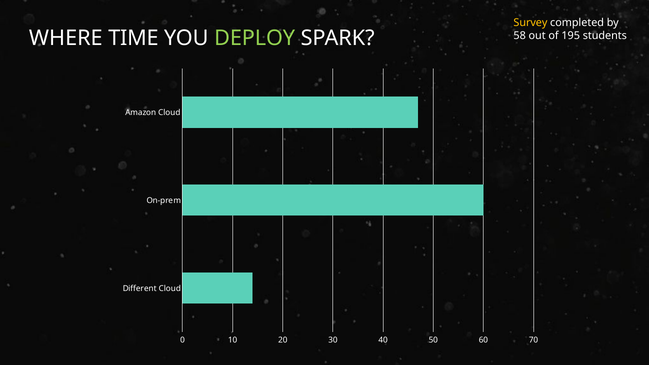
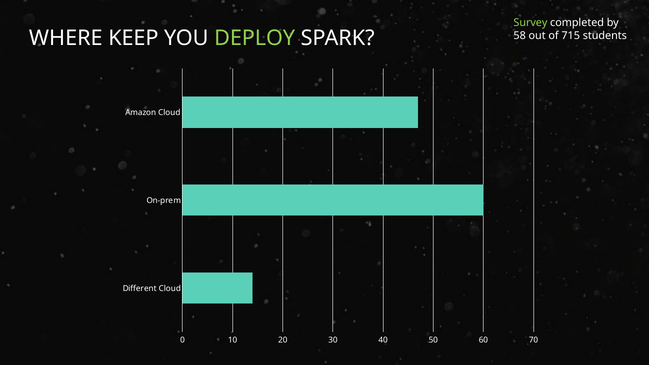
Survey colour: yellow -> light green (530, 23)
TIME: TIME -> KEEP (133, 38)
195: 195 -> 715 (571, 36)
